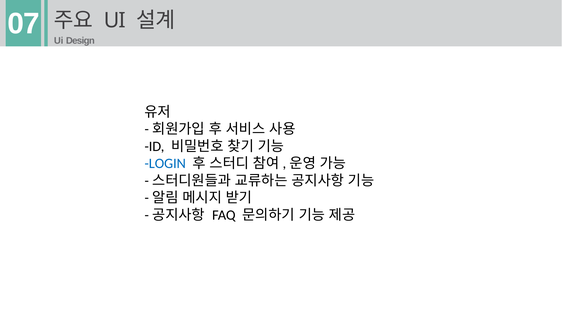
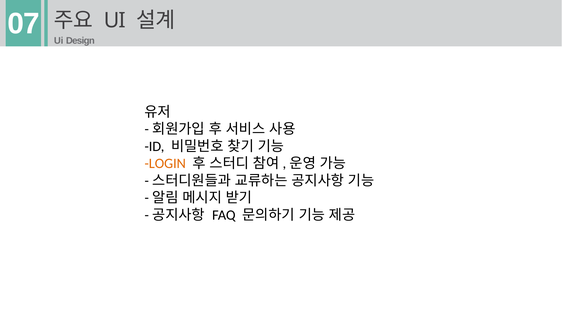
LOGIN colour: blue -> orange (165, 163)
